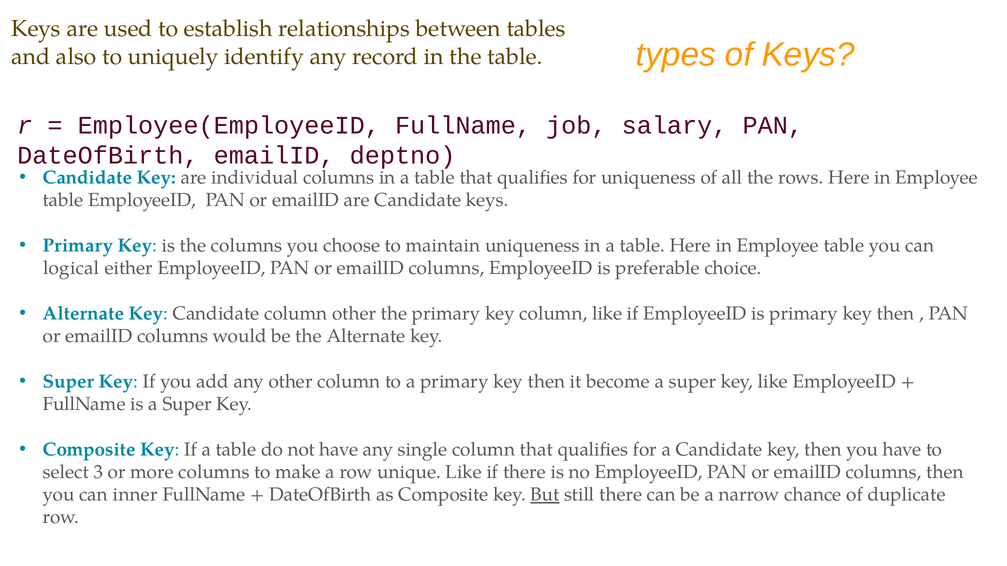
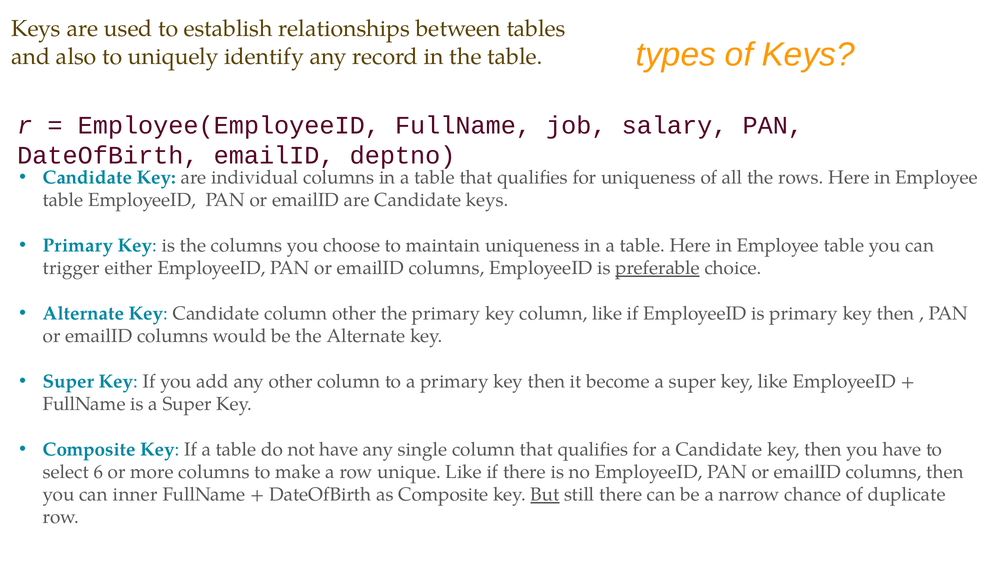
logical: logical -> trigger (71, 268)
preferable underline: none -> present (658, 268)
3: 3 -> 6 (98, 472)
